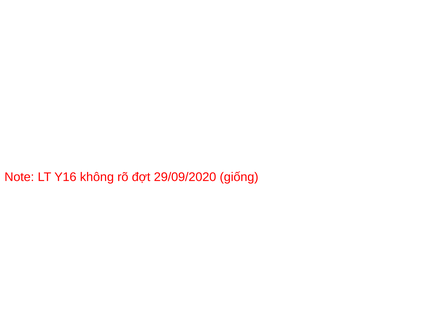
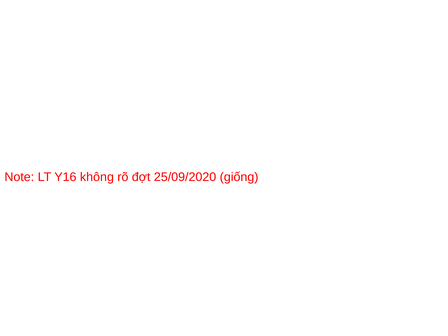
29/09/2020: 29/09/2020 -> 25/09/2020 (185, 177)
